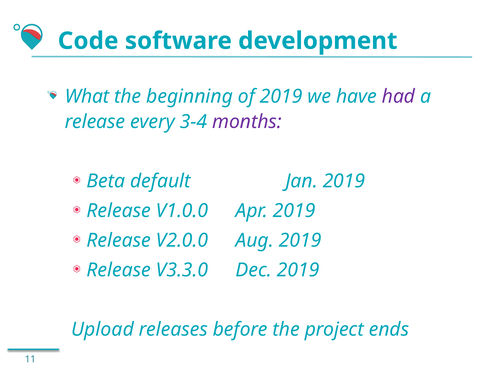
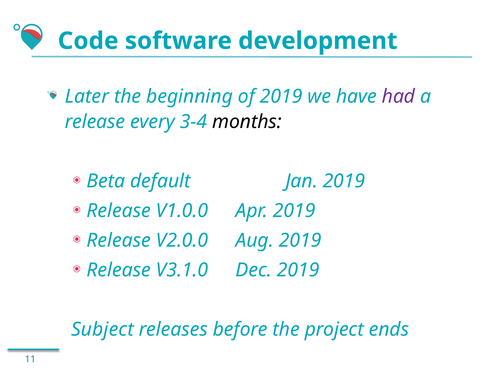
What: What -> Later (87, 96)
months colour: purple -> black (247, 122)
V3.3.0: V3.3.0 -> V3.1.0 (182, 270)
Upload: Upload -> Subject (102, 329)
